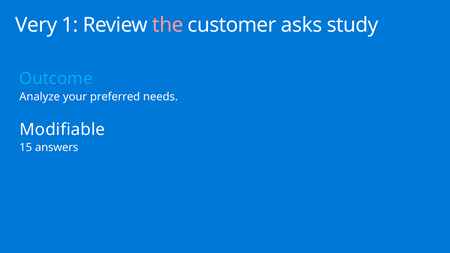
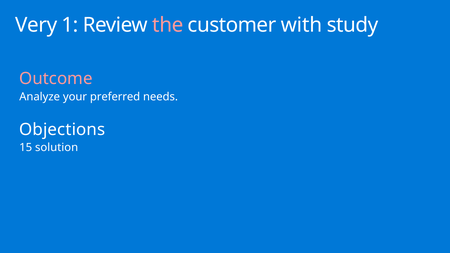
asks: asks -> with (302, 25)
Outcome colour: light blue -> pink (56, 79)
Modifiable: Modifiable -> Objections (62, 130)
answers: answers -> solution (57, 148)
